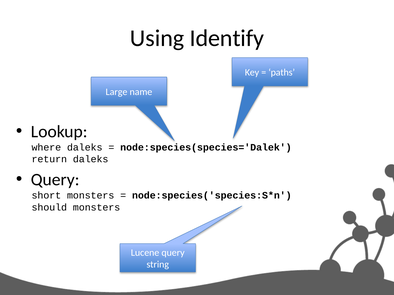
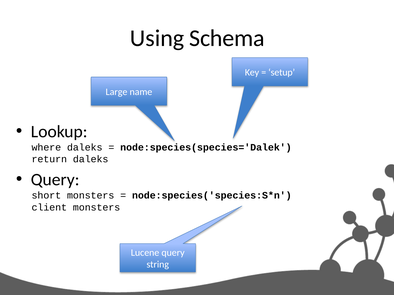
Identify: Identify -> Schema (227, 38)
paths: paths -> setup (282, 73)
should: should -> client (49, 208)
